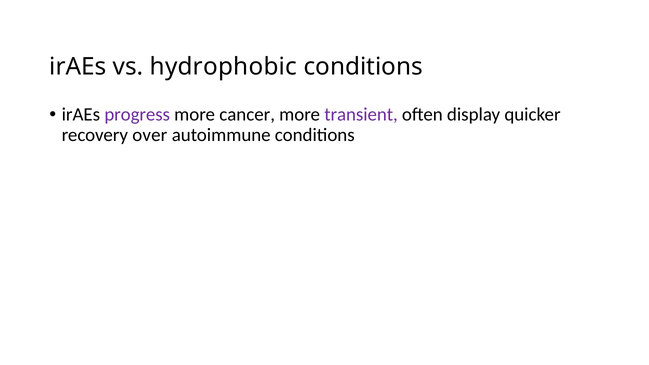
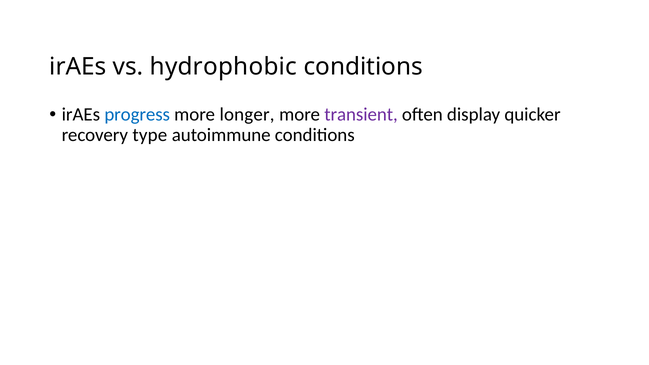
progress colour: purple -> blue (137, 115)
cancer: cancer -> longer (247, 115)
over: over -> type (150, 135)
